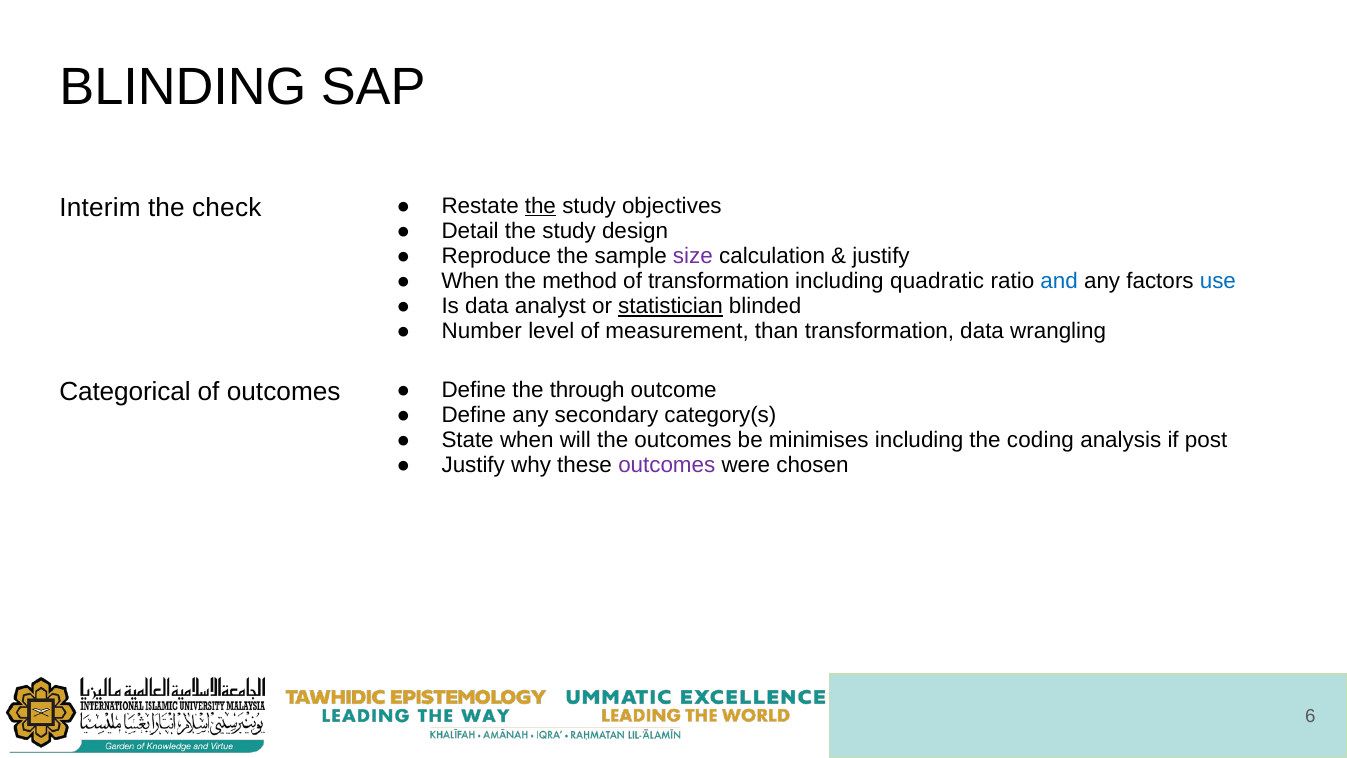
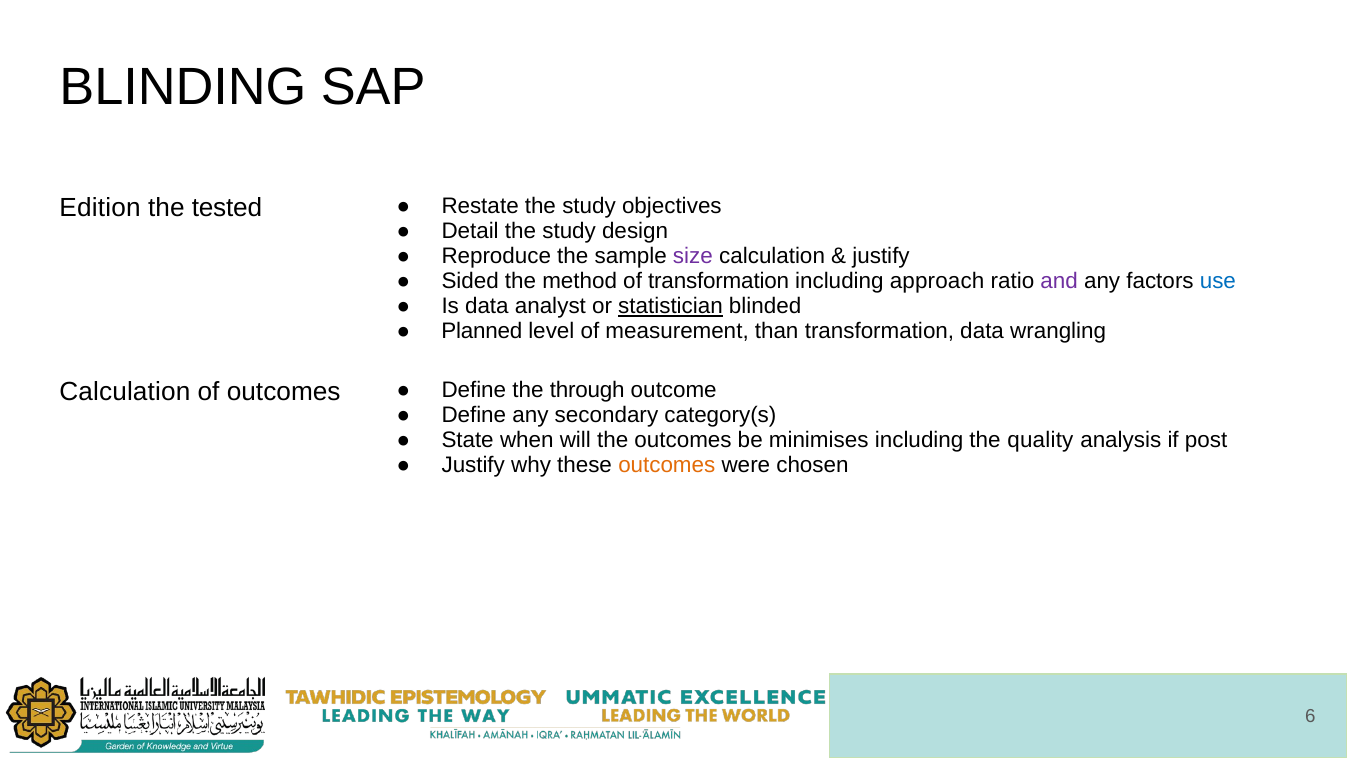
Interim: Interim -> Edition (100, 208)
check: check -> tested (227, 208)
the underline: present -> none (540, 206)
When: When -> Sided (470, 281)
quadratic: quadratic -> approach (937, 281)
and colour: blue -> purple (1059, 281)
Number: Number -> Planned (482, 331)
Categorical: Categorical -> Calculation (125, 392)
coding: coding -> quality (1040, 440)
outcomes colour: purple -> orange (667, 465)
